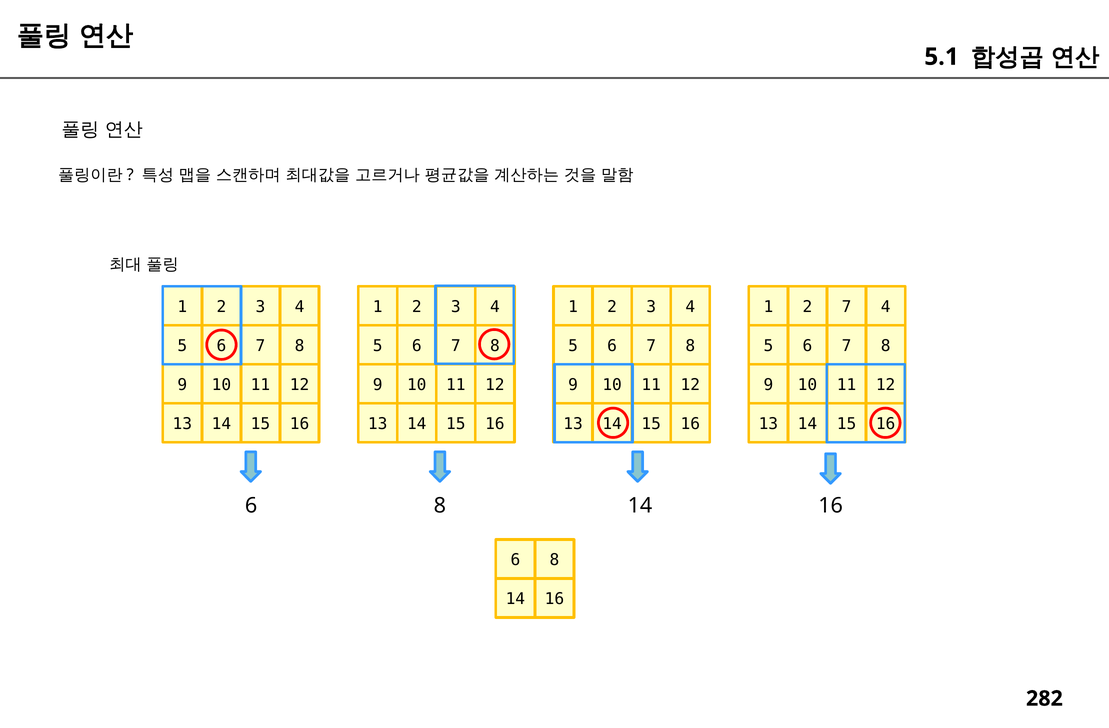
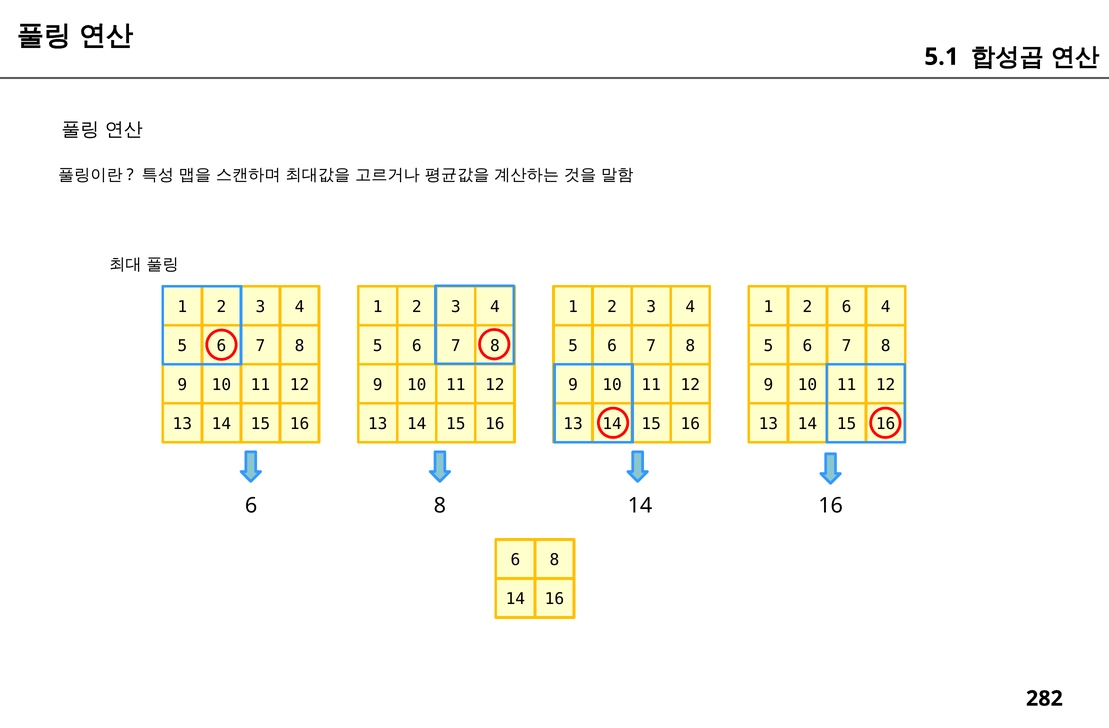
2 7: 7 -> 6 (847, 307)
